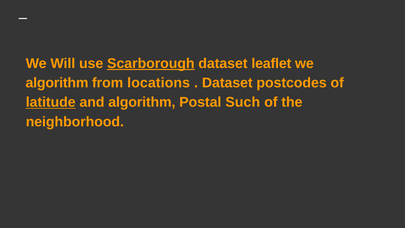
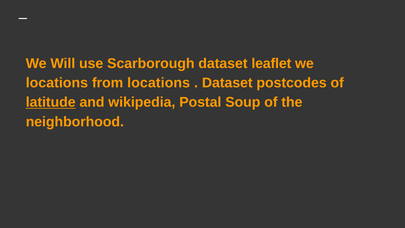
Scarborough underline: present -> none (151, 63)
algorithm: algorithm -> locations (57, 83)
and algorithm: algorithm -> wikipedia (142, 102)
Such: Such -> Soup (243, 102)
